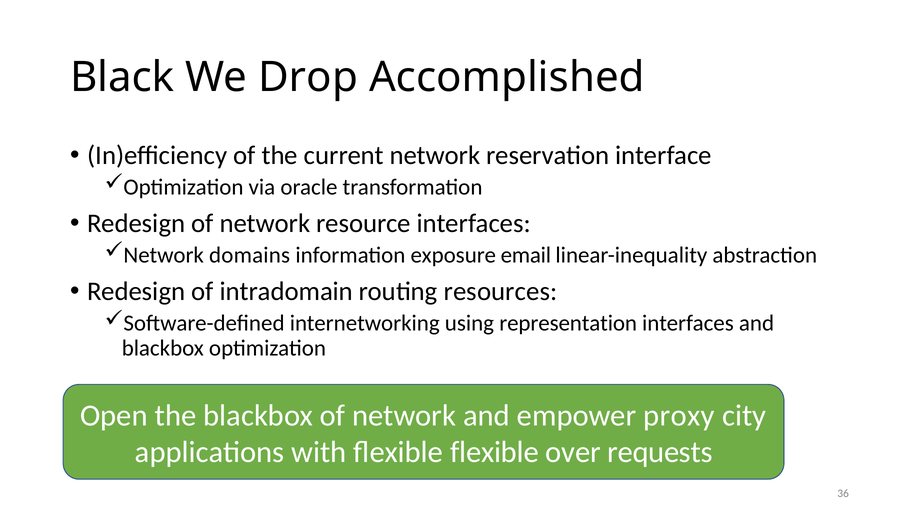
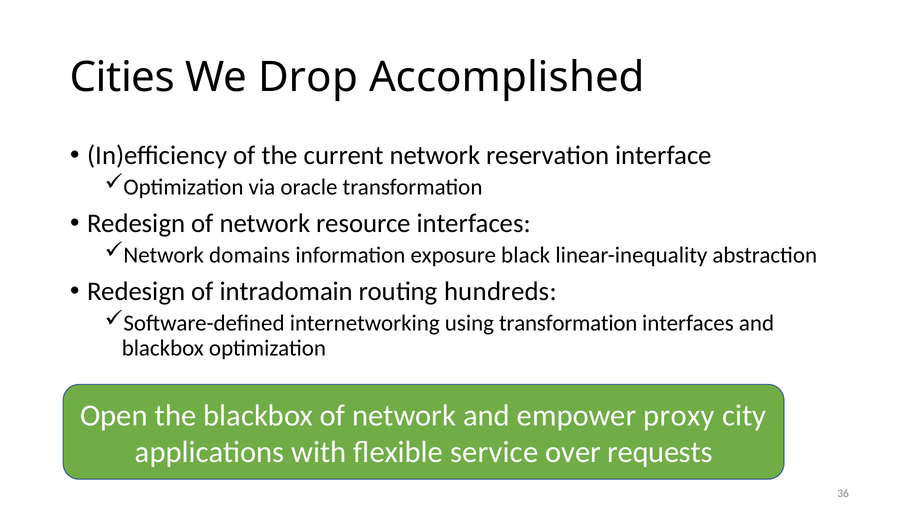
Black: Black -> Cities (122, 77)
email: email -> black (526, 255)
resources: resources -> hundreds (500, 292)
using representation: representation -> transformation (568, 323)
flexible flexible: flexible -> service (494, 452)
